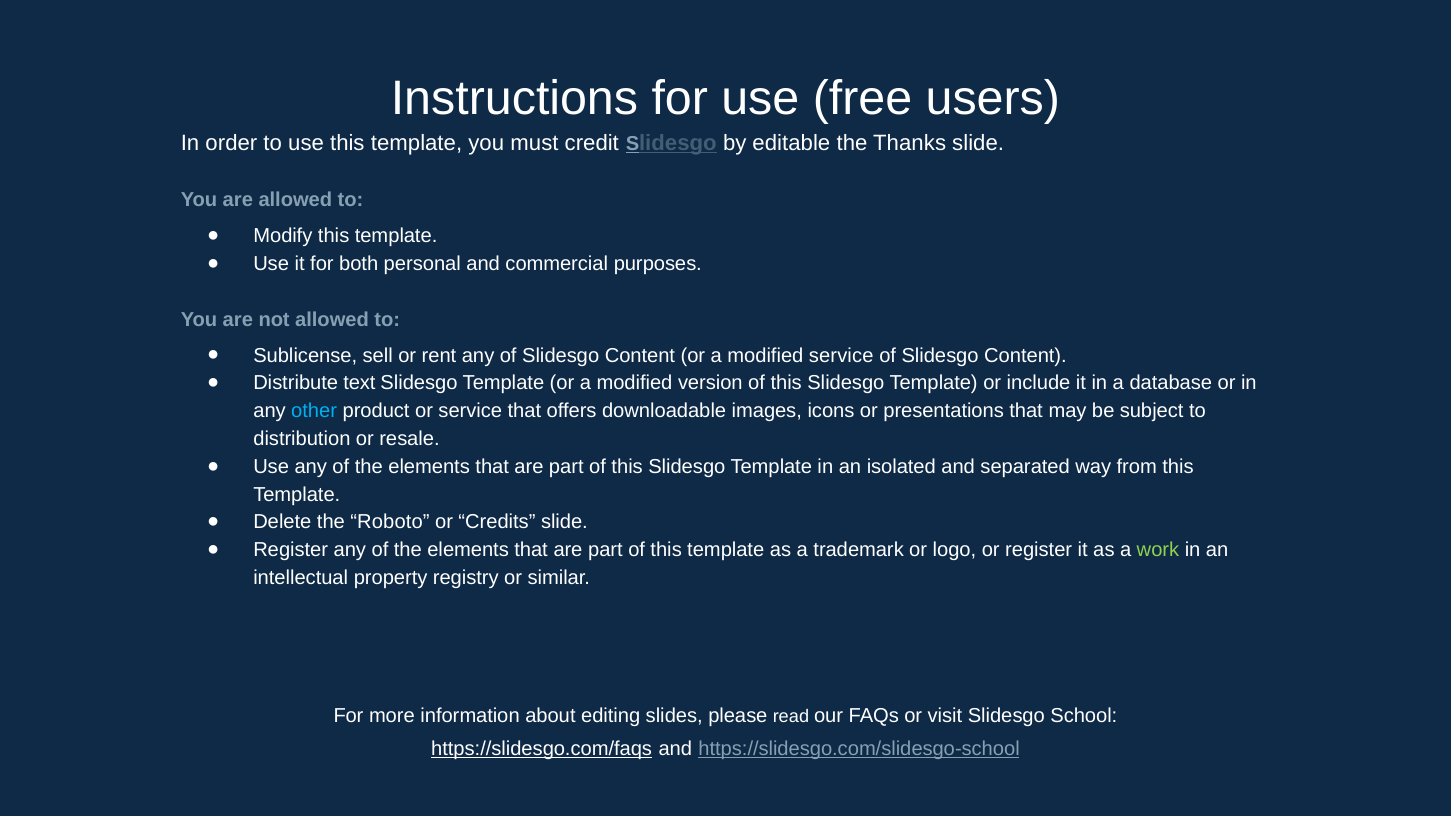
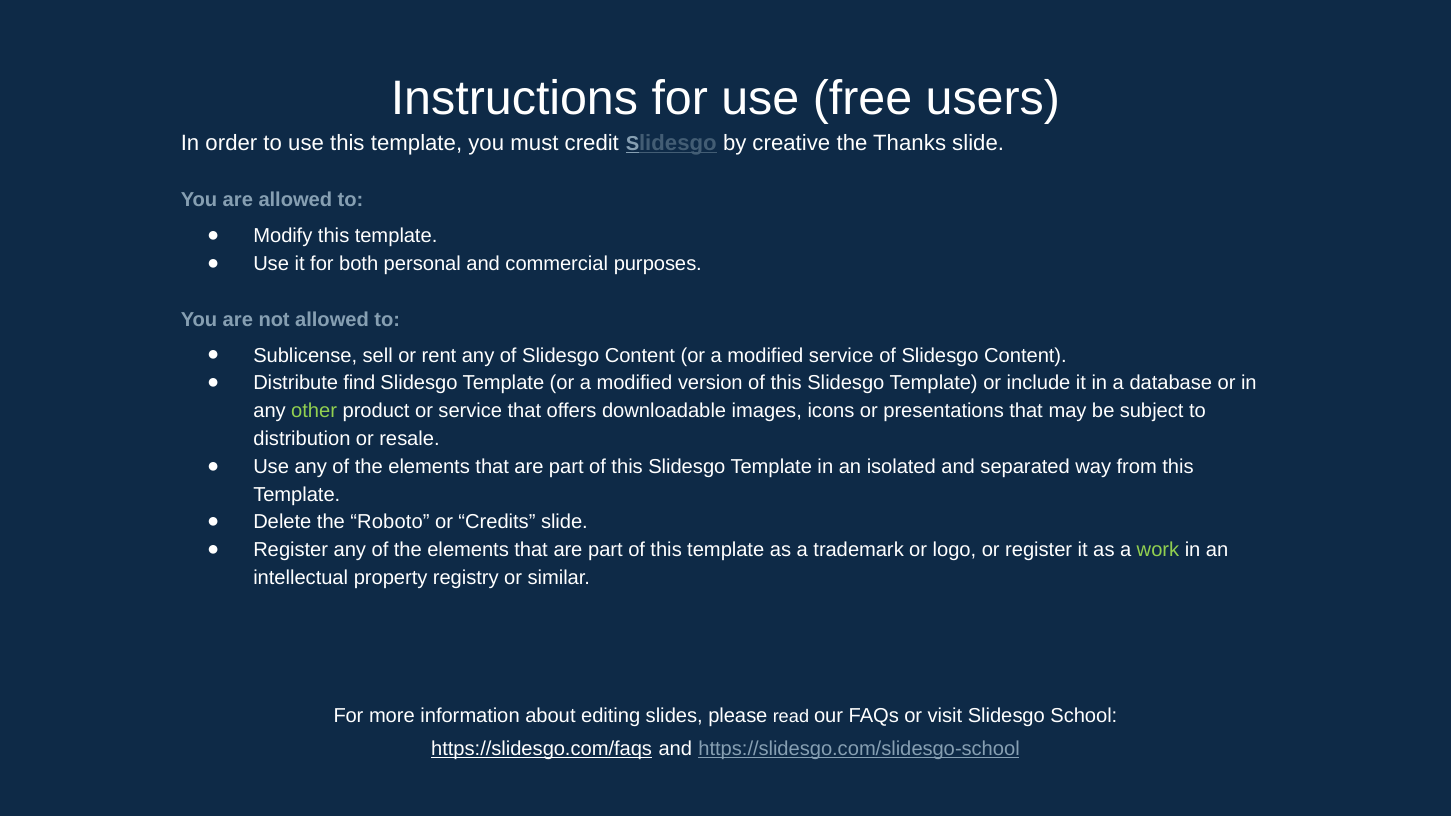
editable: editable -> creative (791, 143)
text: text -> find (359, 383)
other colour: light blue -> light green (314, 411)
